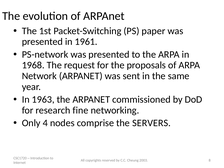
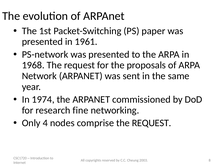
1963: 1963 -> 1974 (43, 99)
comprise the SERVERS: SERVERS -> REQUEST (152, 123)
